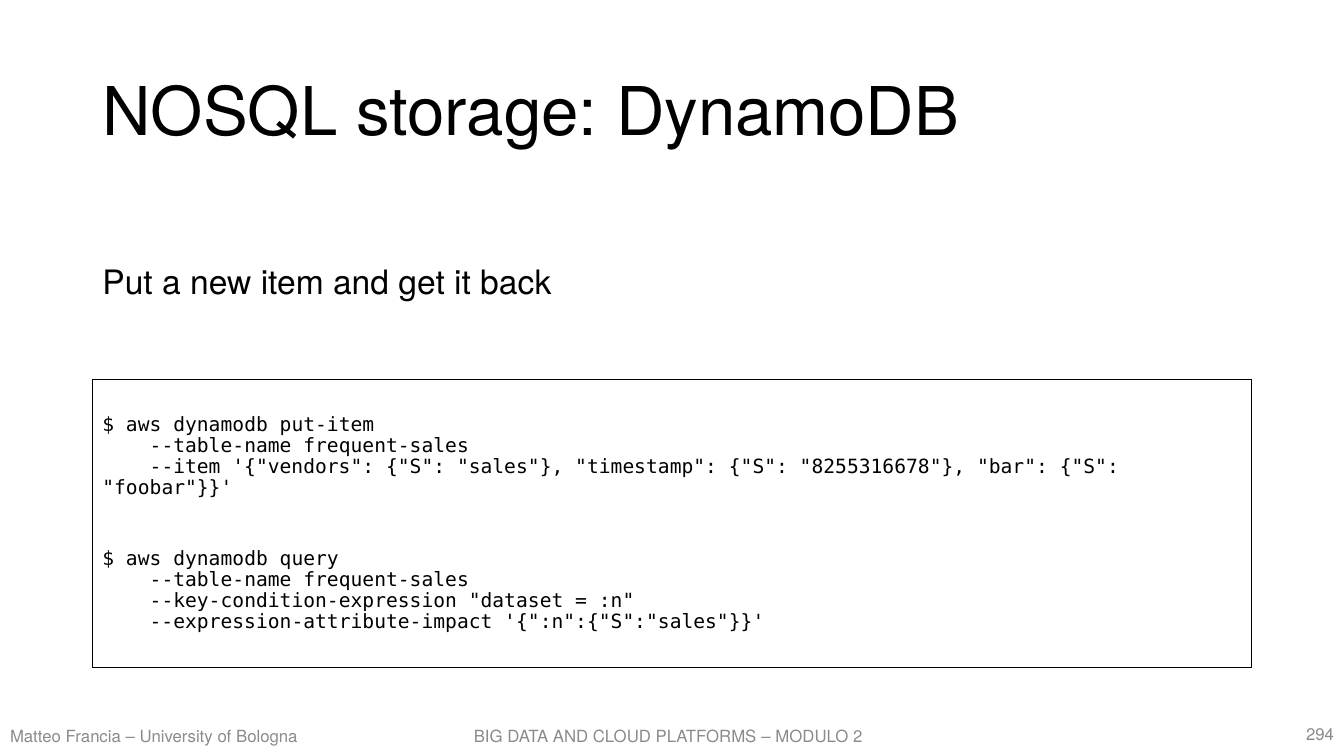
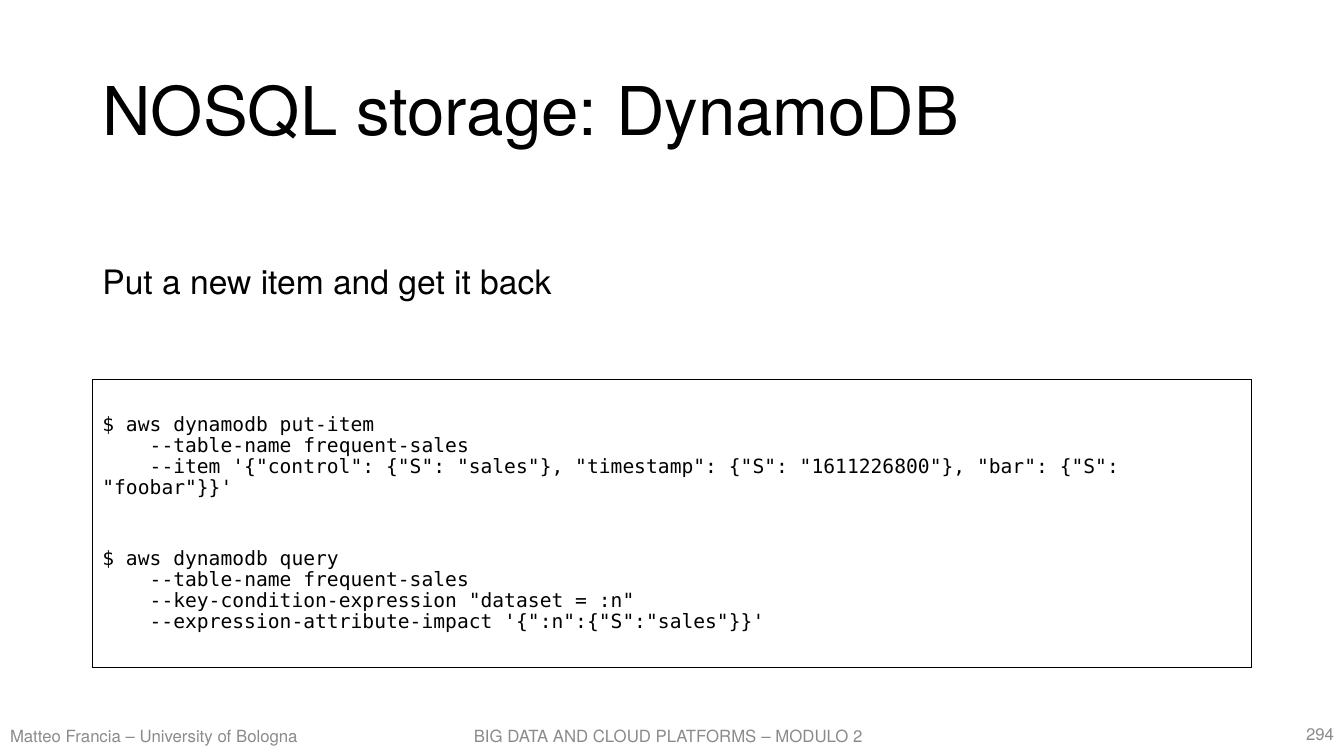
vendors: vendors -> control (303, 467)
8255316678: 8255316678 -> 1611226800 (882, 467)
